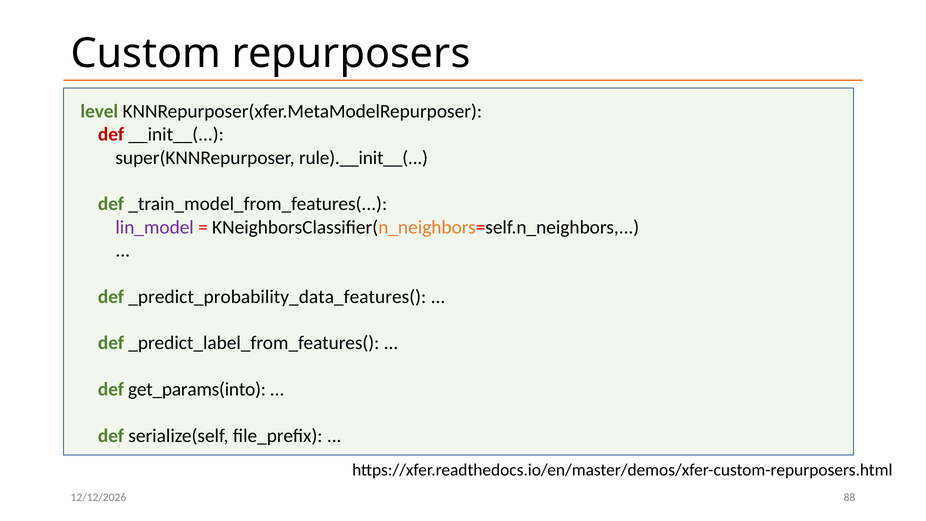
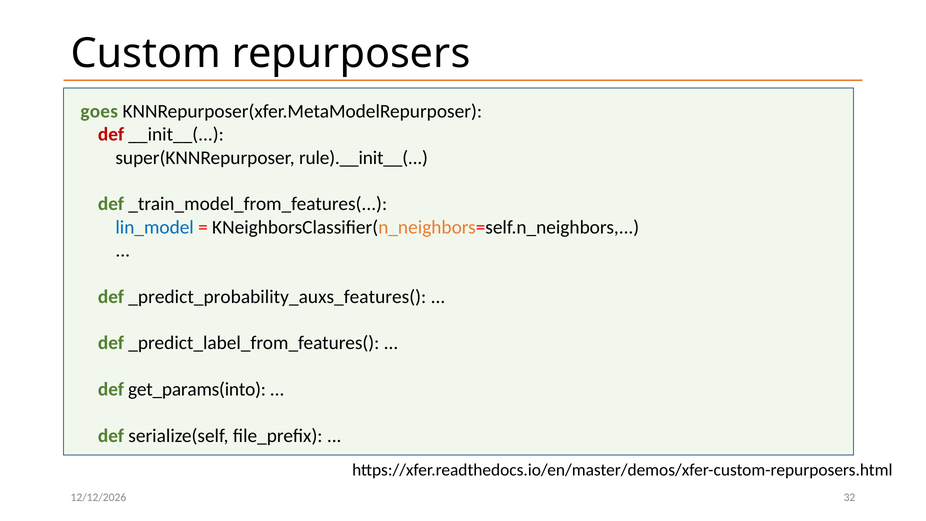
level: level -> goes (99, 111)
lin_model colour: purple -> blue (155, 227)
_predict_probability_data_features(: _predict_probability_data_features( -> _predict_probability_auxs_features( (277, 297)
88: 88 -> 32 (850, 497)
